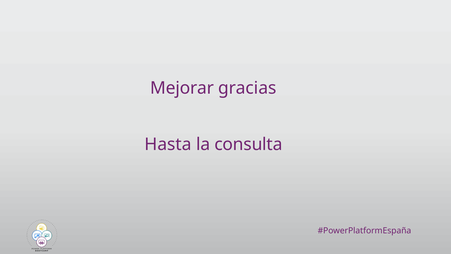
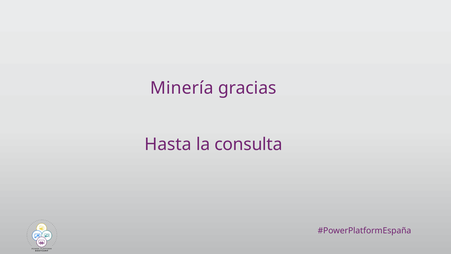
Mejorar: Mejorar -> Minería (182, 88)
